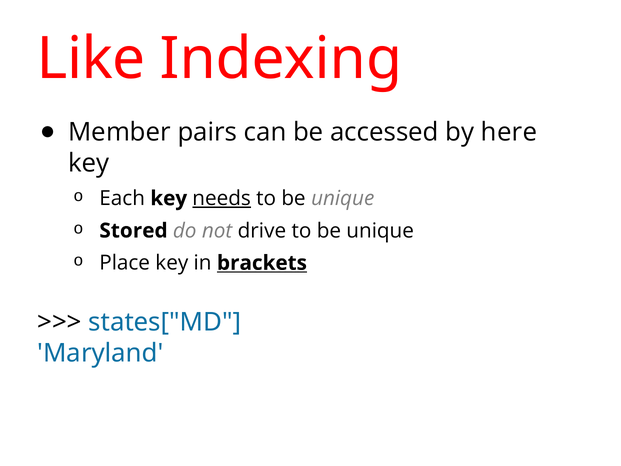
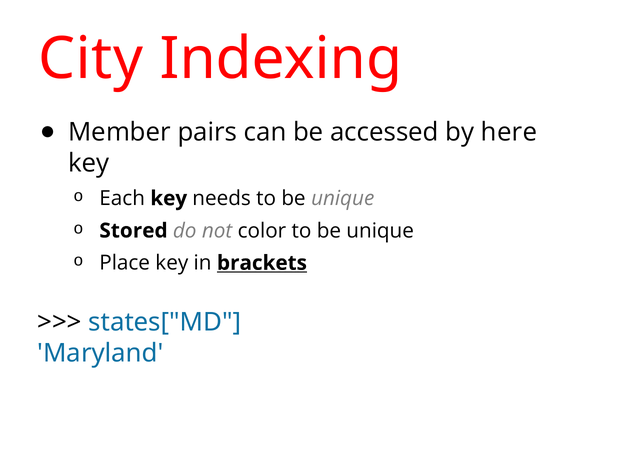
Like: Like -> City (91, 59)
needs underline: present -> none (222, 198)
drive: drive -> color (262, 231)
